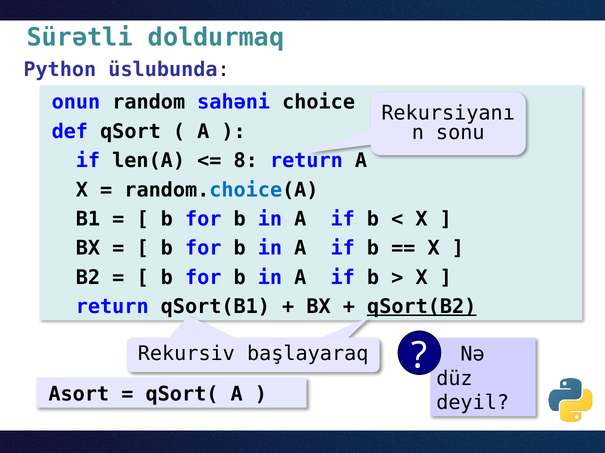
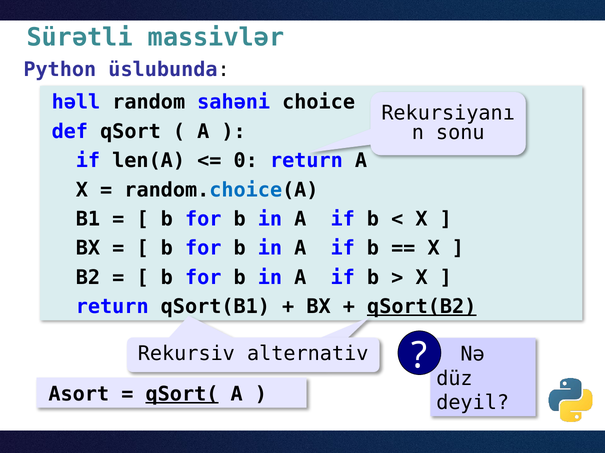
doldurmaq: doldurmaq -> massivlər (216, 37)
onun: onun -> həll (76, 102)
8: 8 -> 0 (246, 161)
başlayaraq: başlayaraq -> alternativ (308, 354)
qSort( underline: none -> present (182, 395)
